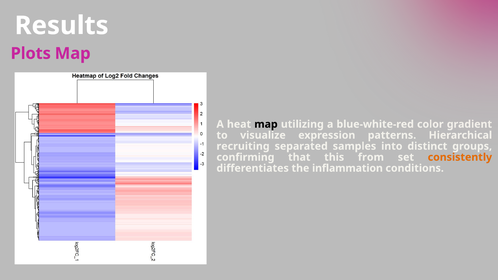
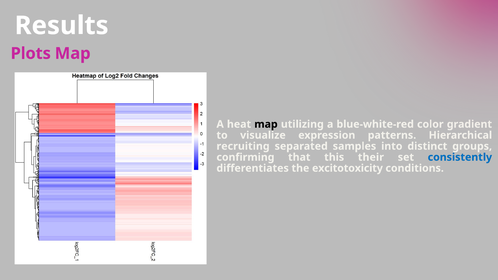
from: from -> their (371, 157)
consistently colour: orange -> blue (460, 157)
inflammation: inflammation -> excitotoxicity (347, 168)
